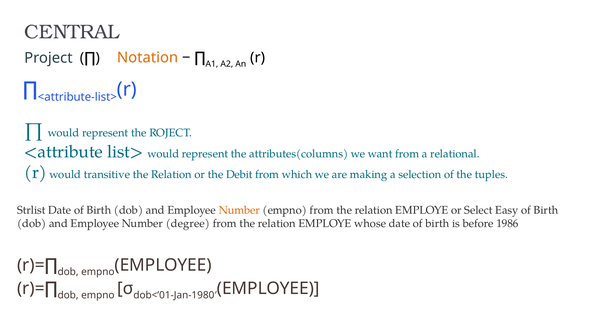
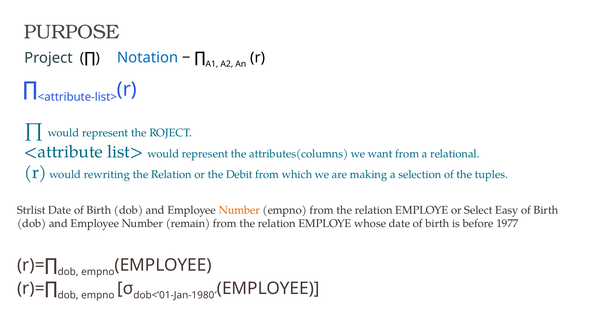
CENTRAL: CENTRAL -> PURPOSE (72, 32)
Notation colour: orange -> blue (148, 57)
transitive: transitive -> rewriting (107, 174)
degree: degree -> remain (188, 223)
1986: 1986 -> 1977 (507, 223)
